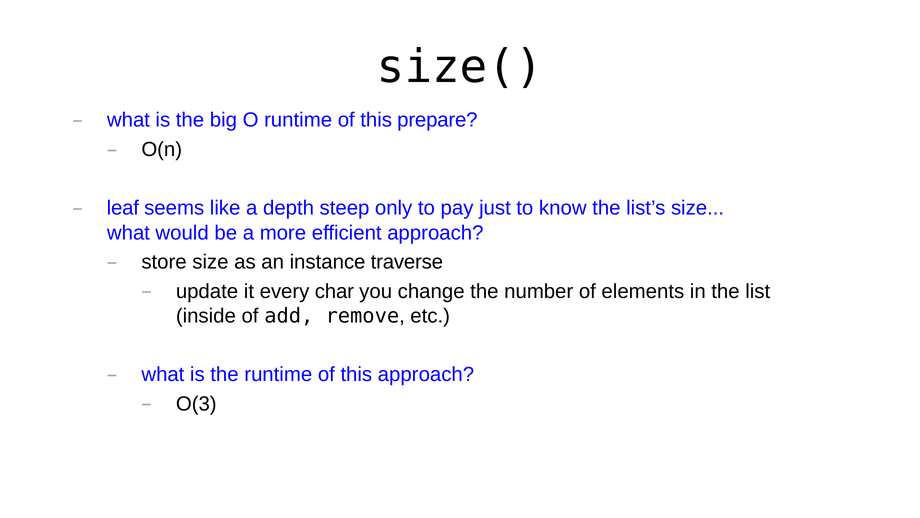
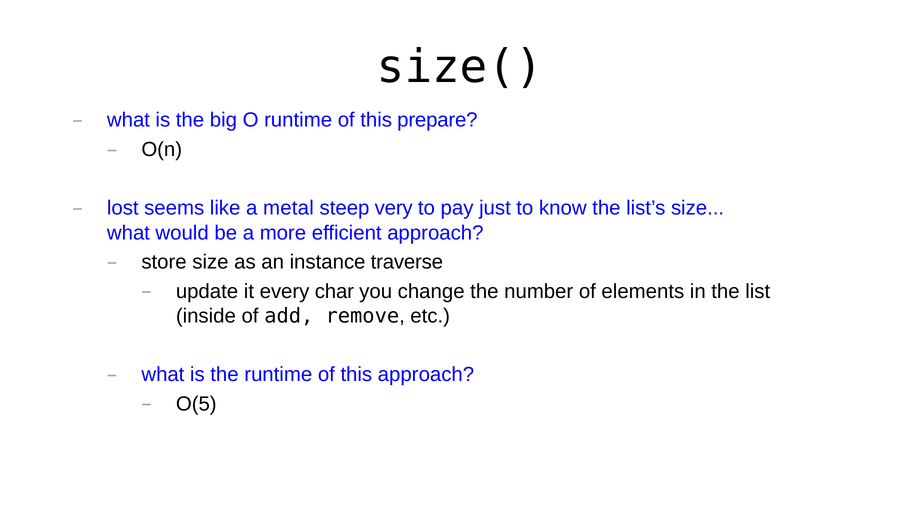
leaf: leaf -> lost (123, 208)
depth: depth -> metal (288, 208)
only: only -> very (394, 208)
O(3: O(3 -> O(5 (196, 404)
